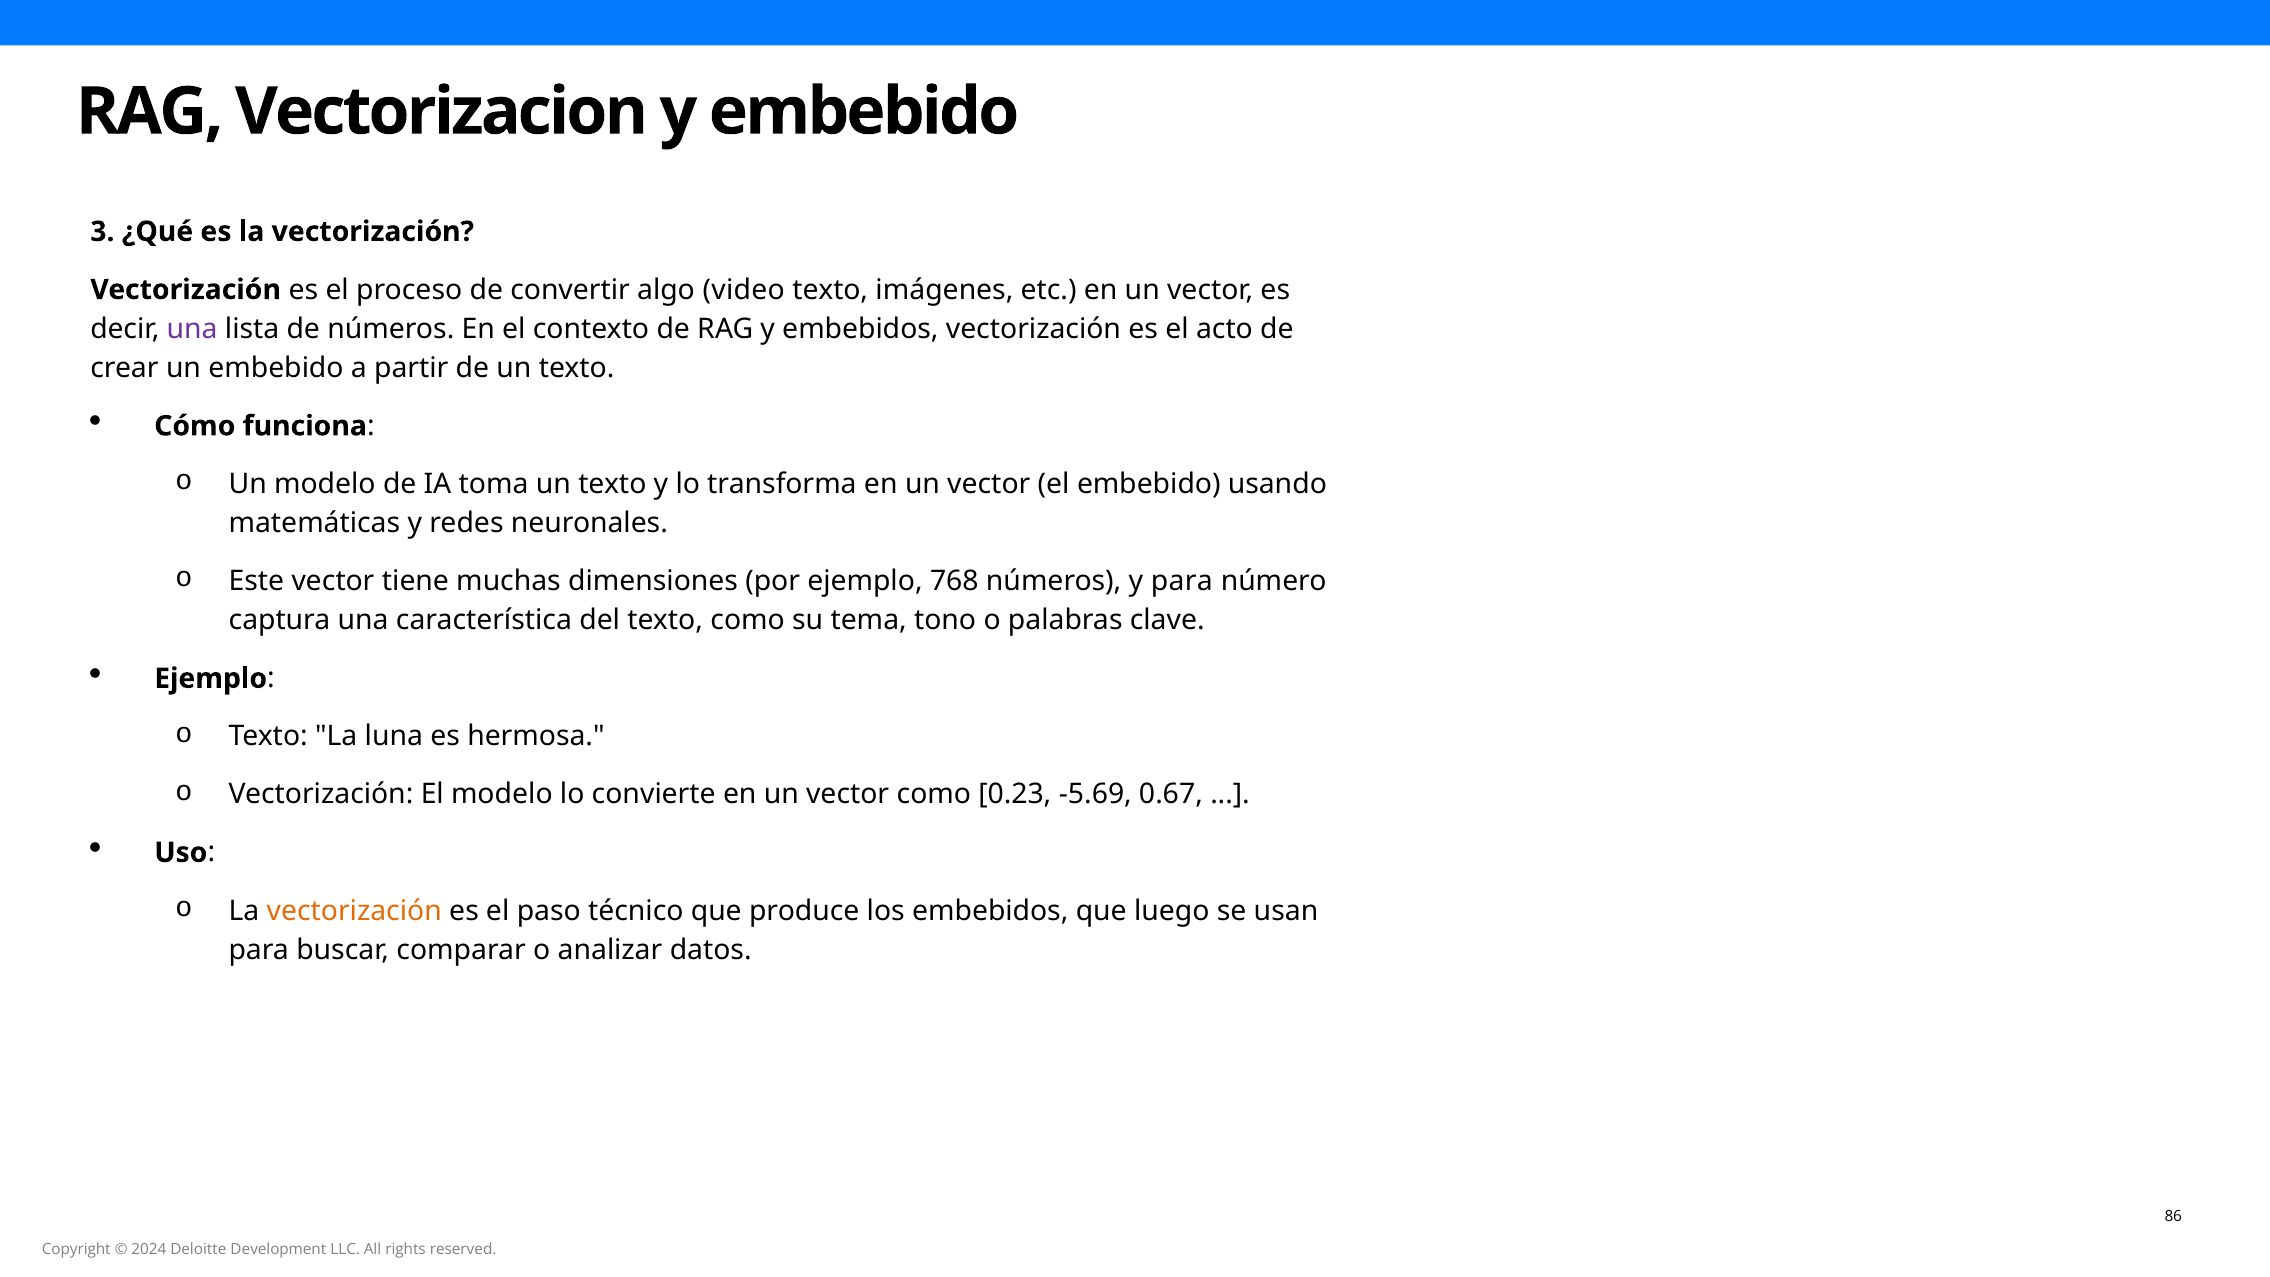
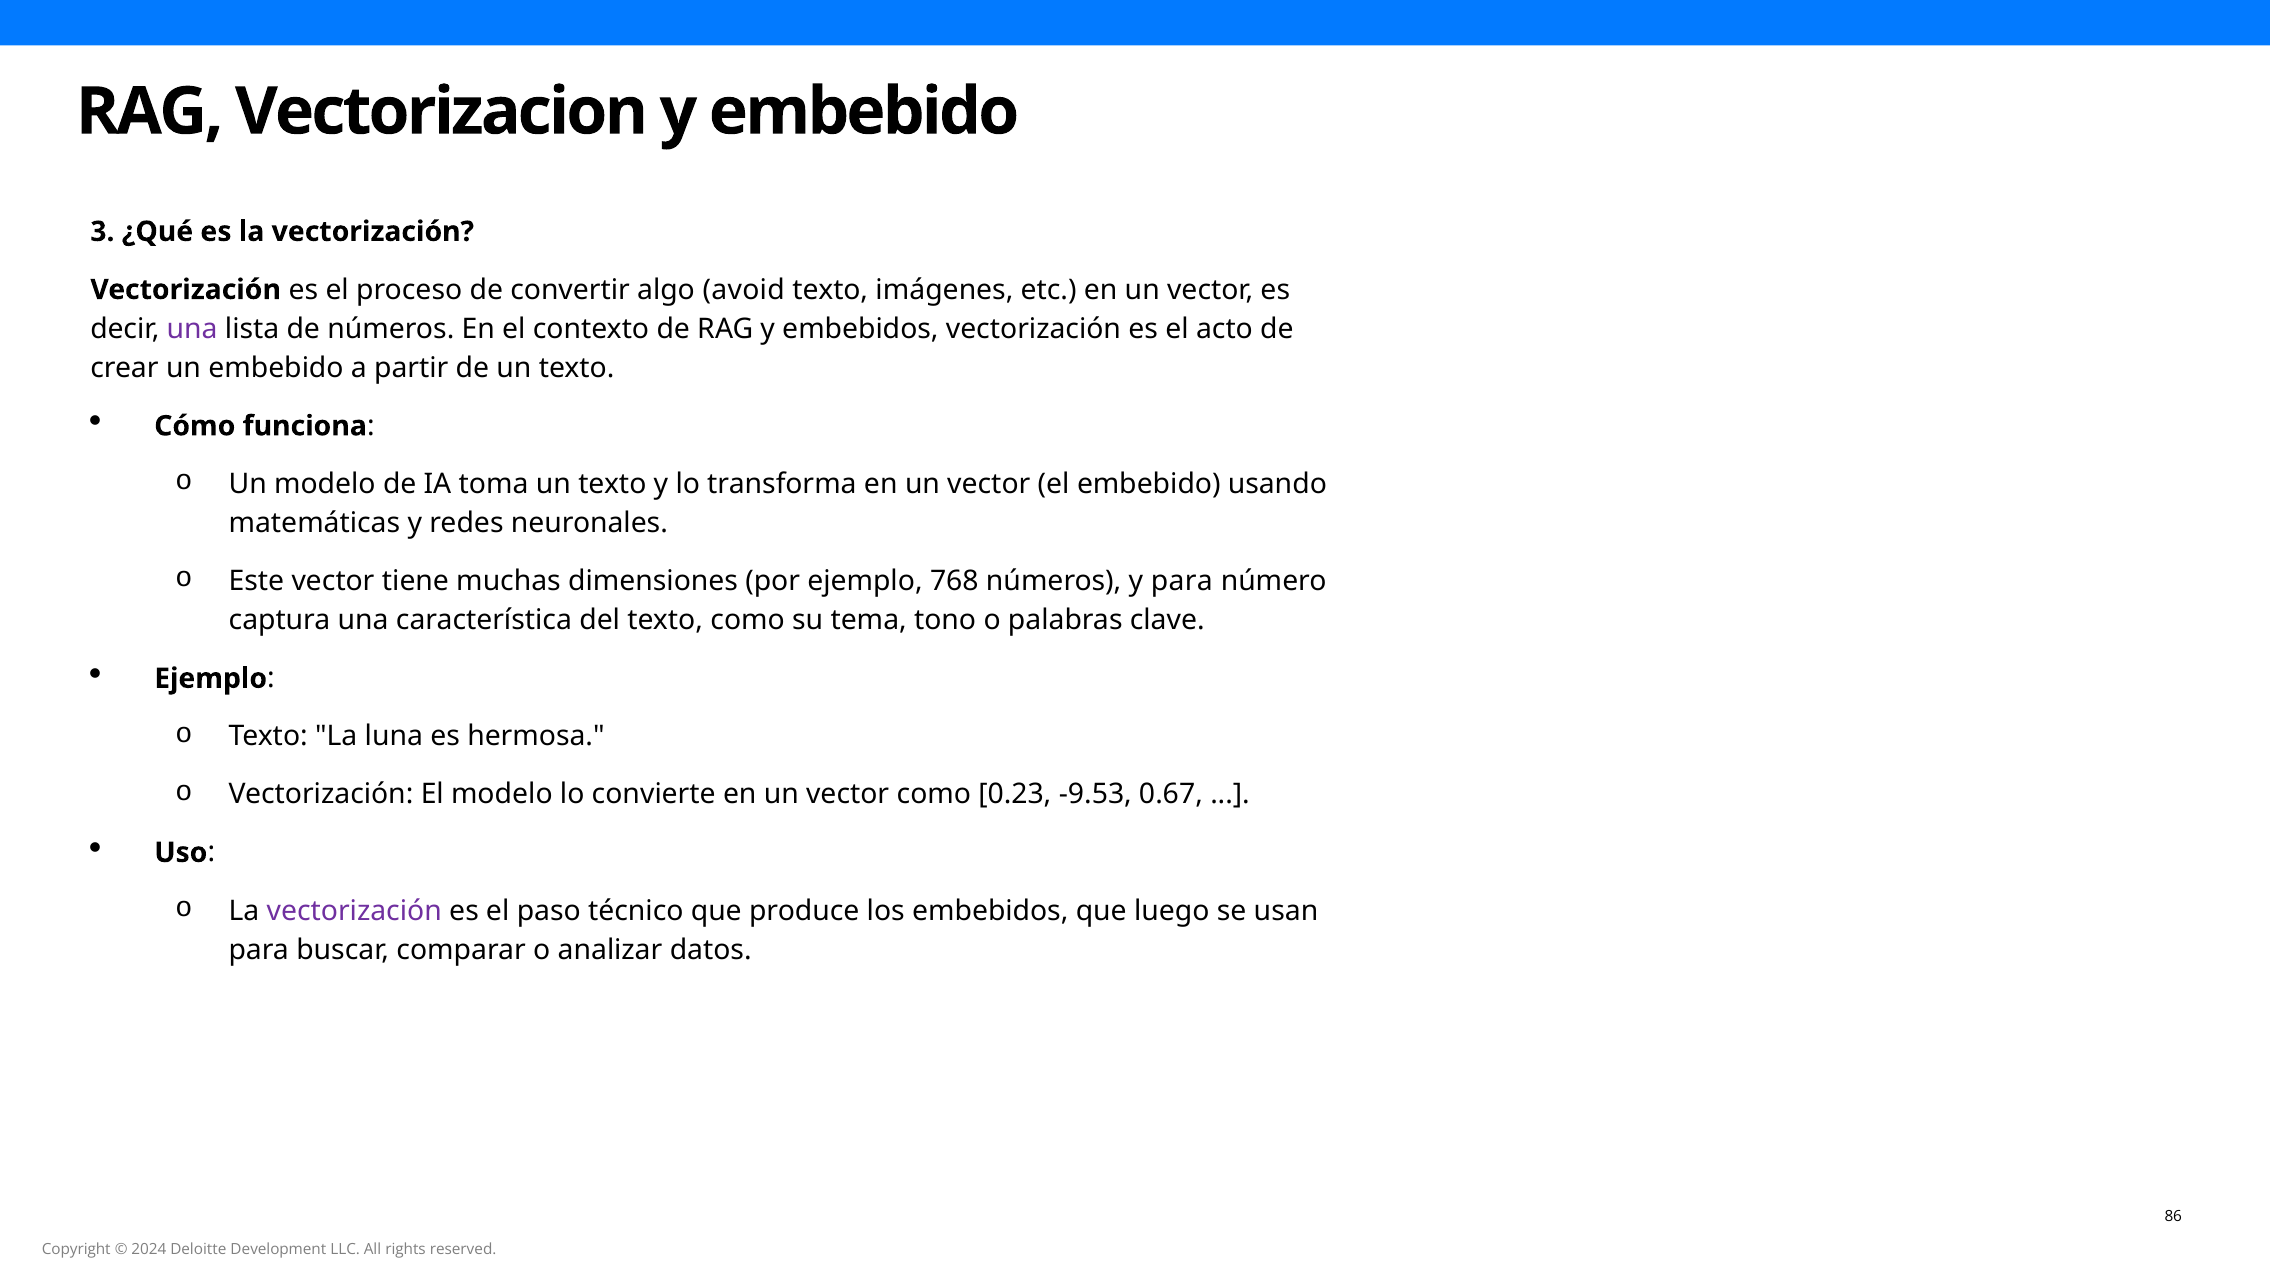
video: video -> avoid (744, 290)
-5.69: -5.69 -> -9.53 (1095, 794)
vectorización colour: orange -> purple (354, 911)
